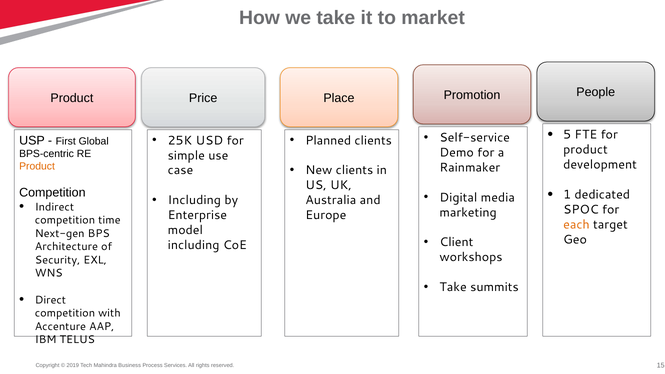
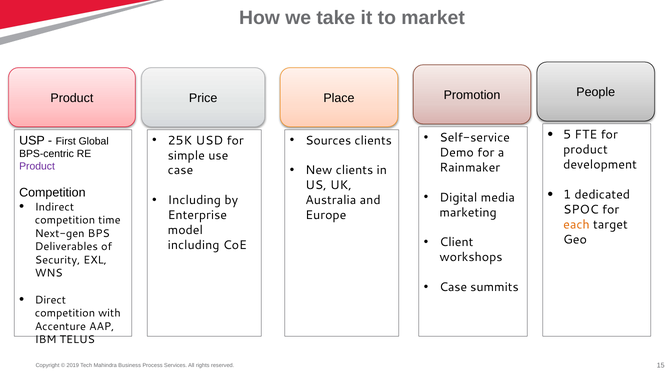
Planned: Planned -> Sources (328, 140)
Product colour: orange -> purple (37, 167)
Architecture: Architecture -> Deliverables (66, 247)
Take: Take -> Case (453, 287)
